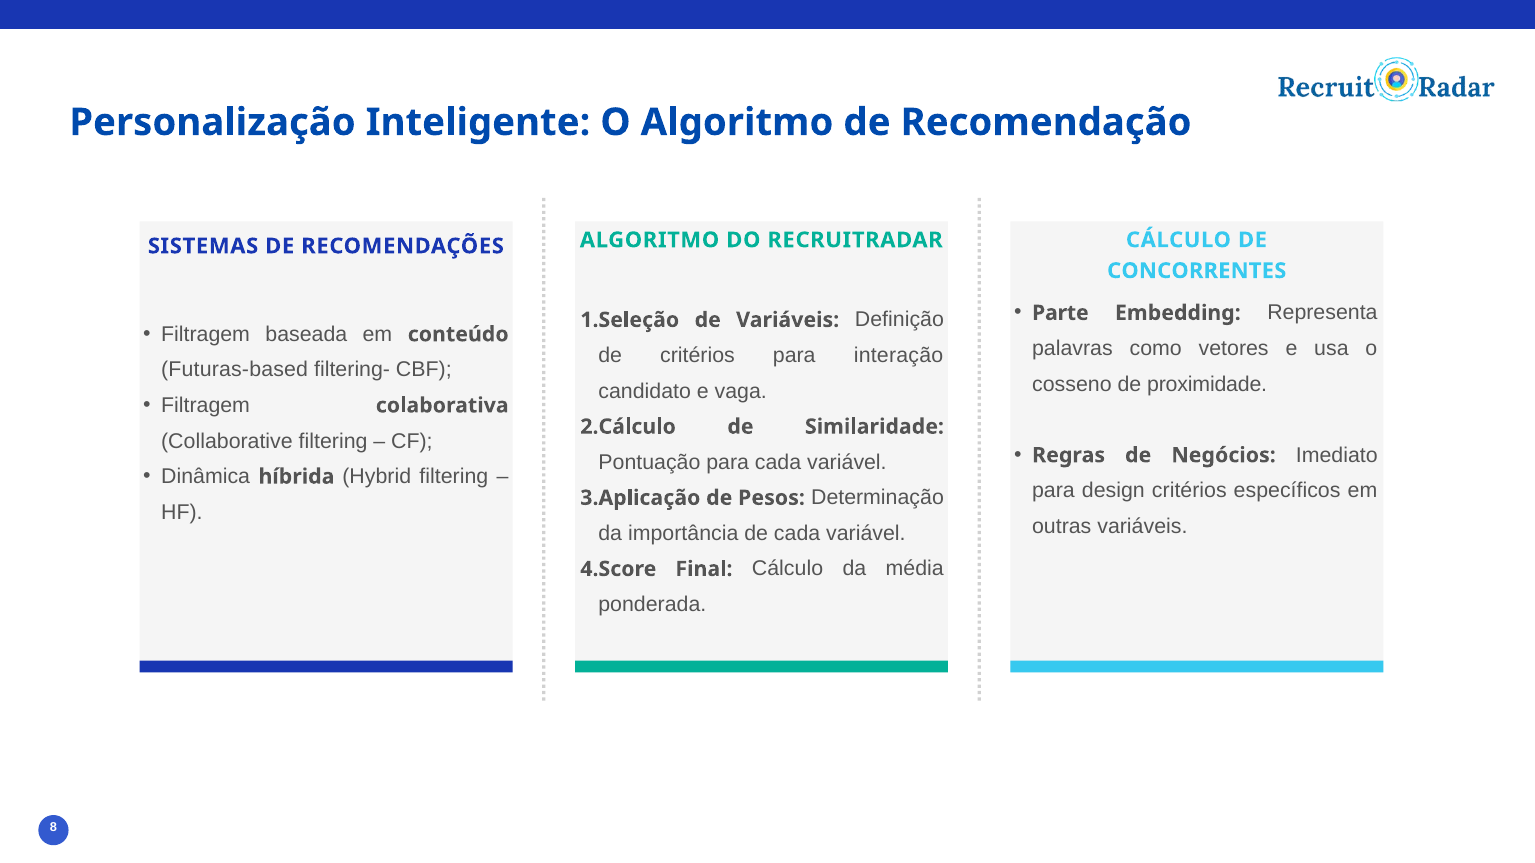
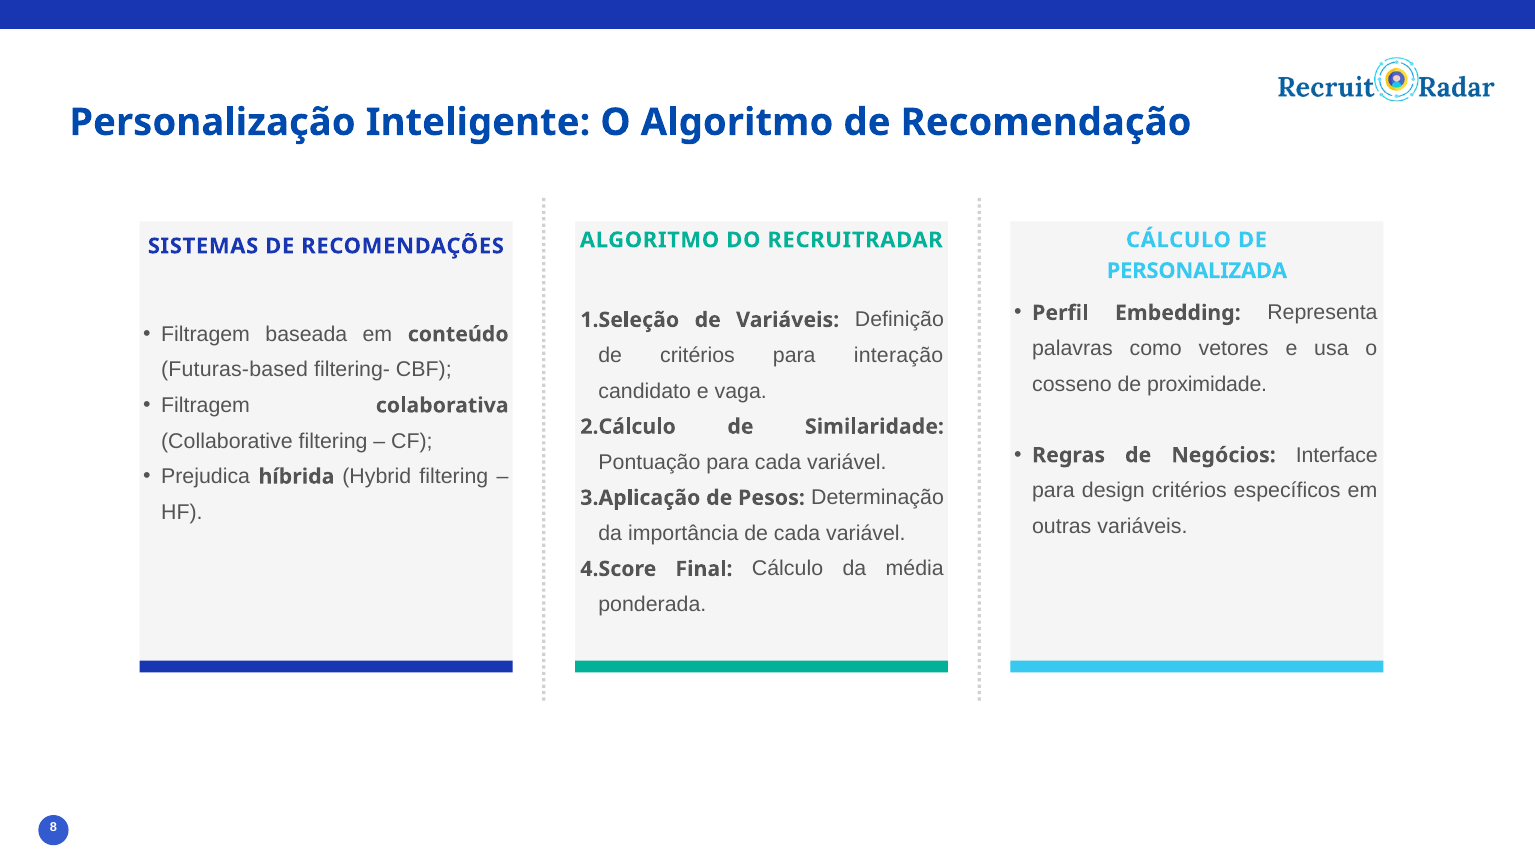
CONCORRENTES: CONCORRENTES -> PERSONALIZADA (1197, 271)
Parte: Parte -> Perfil (1060, 313)
Imediato: Imediato -> Interface (1337, 455)
Dinâmica: Dinâmica -> Prejudica (206, 477)
